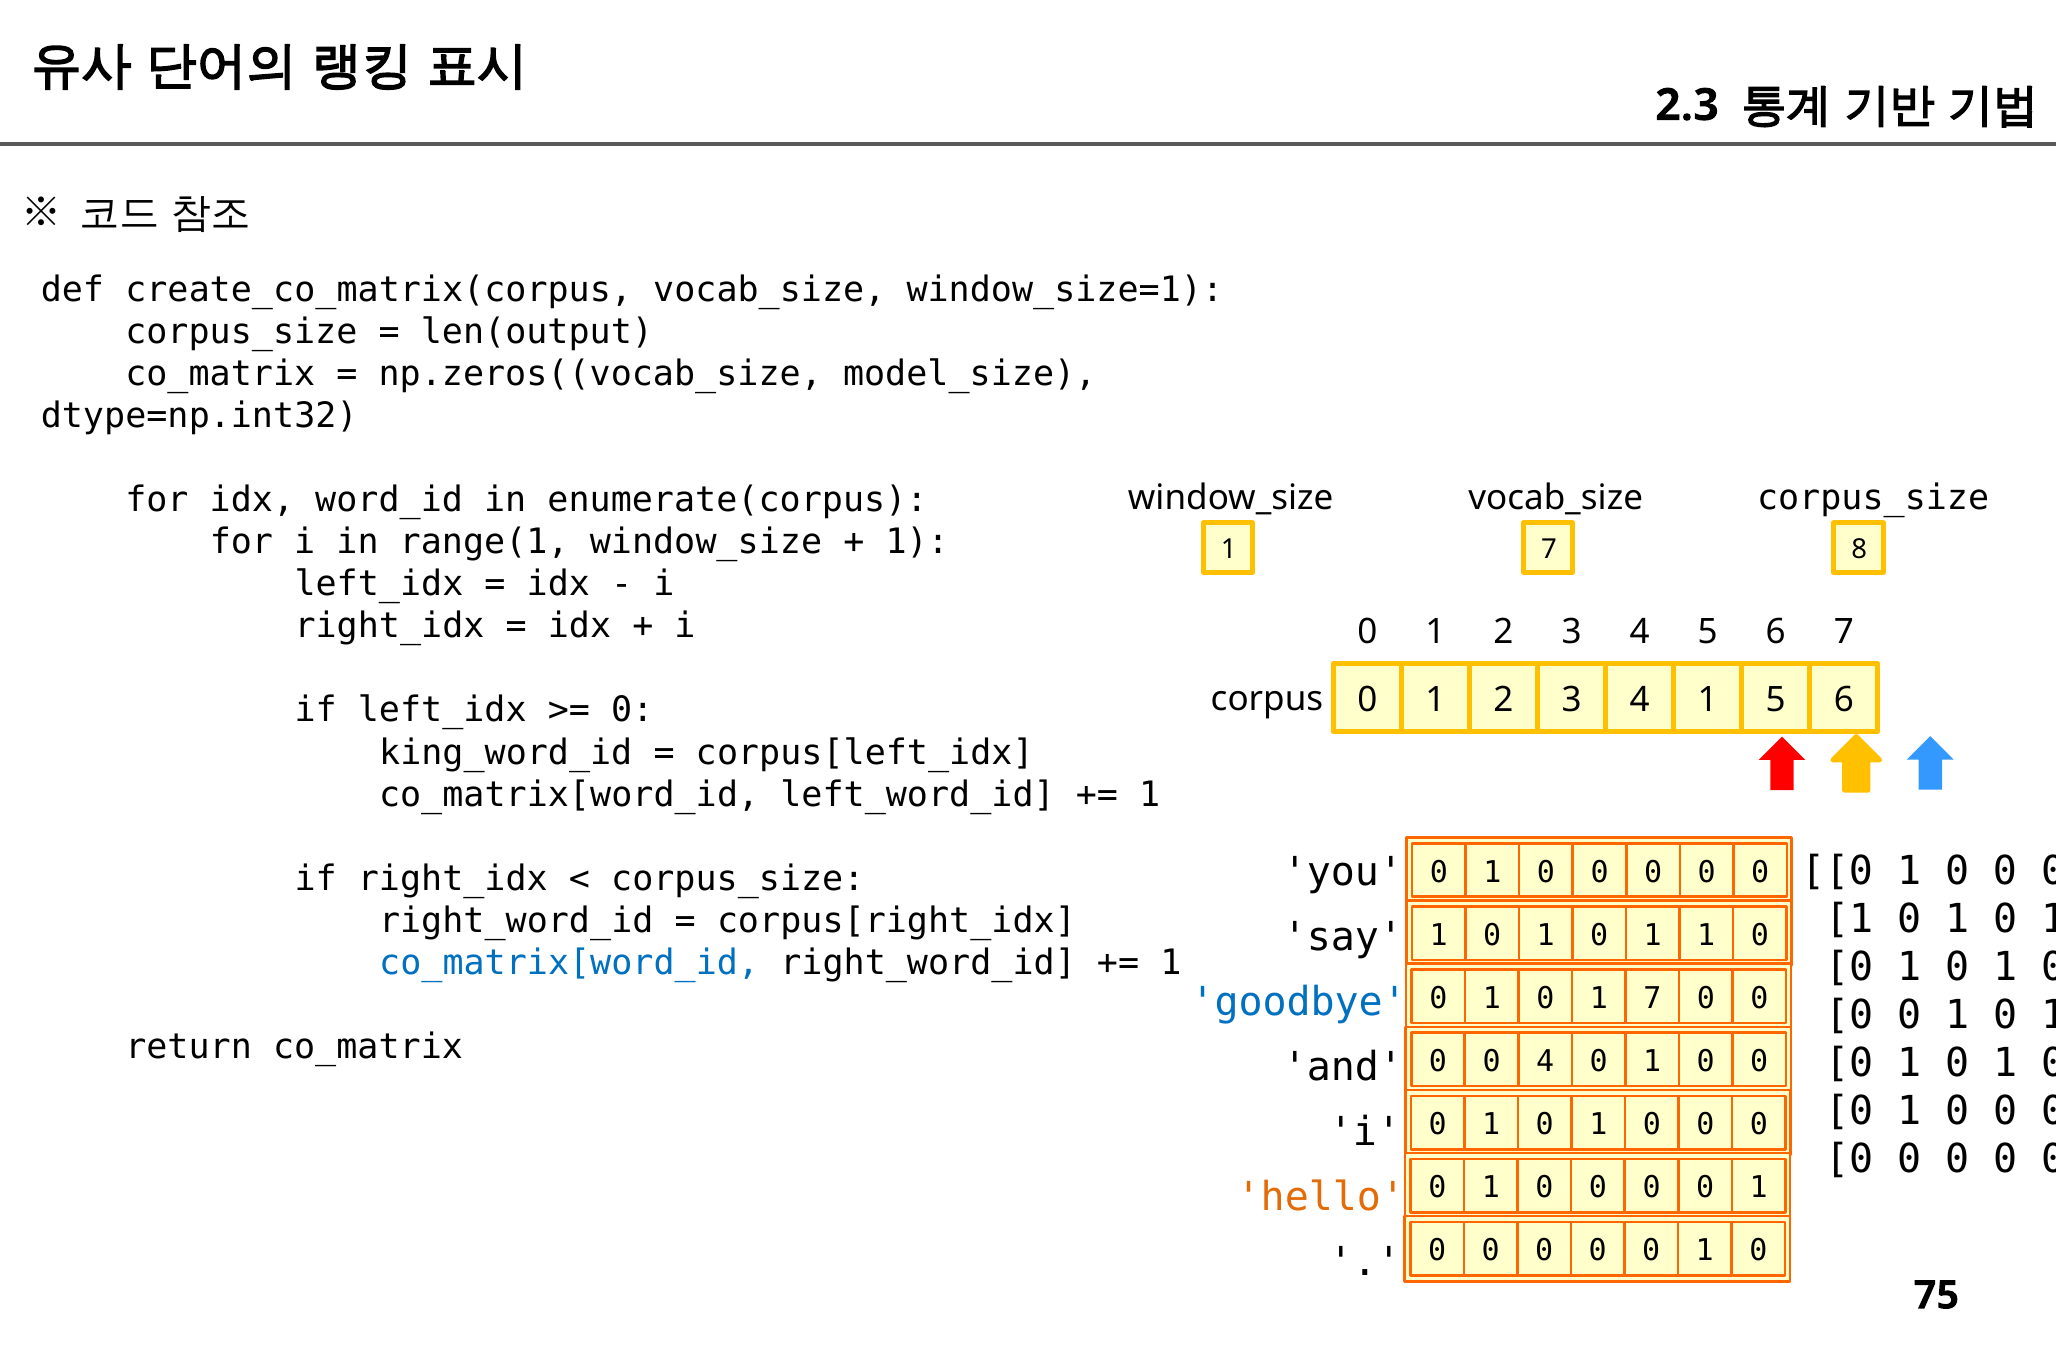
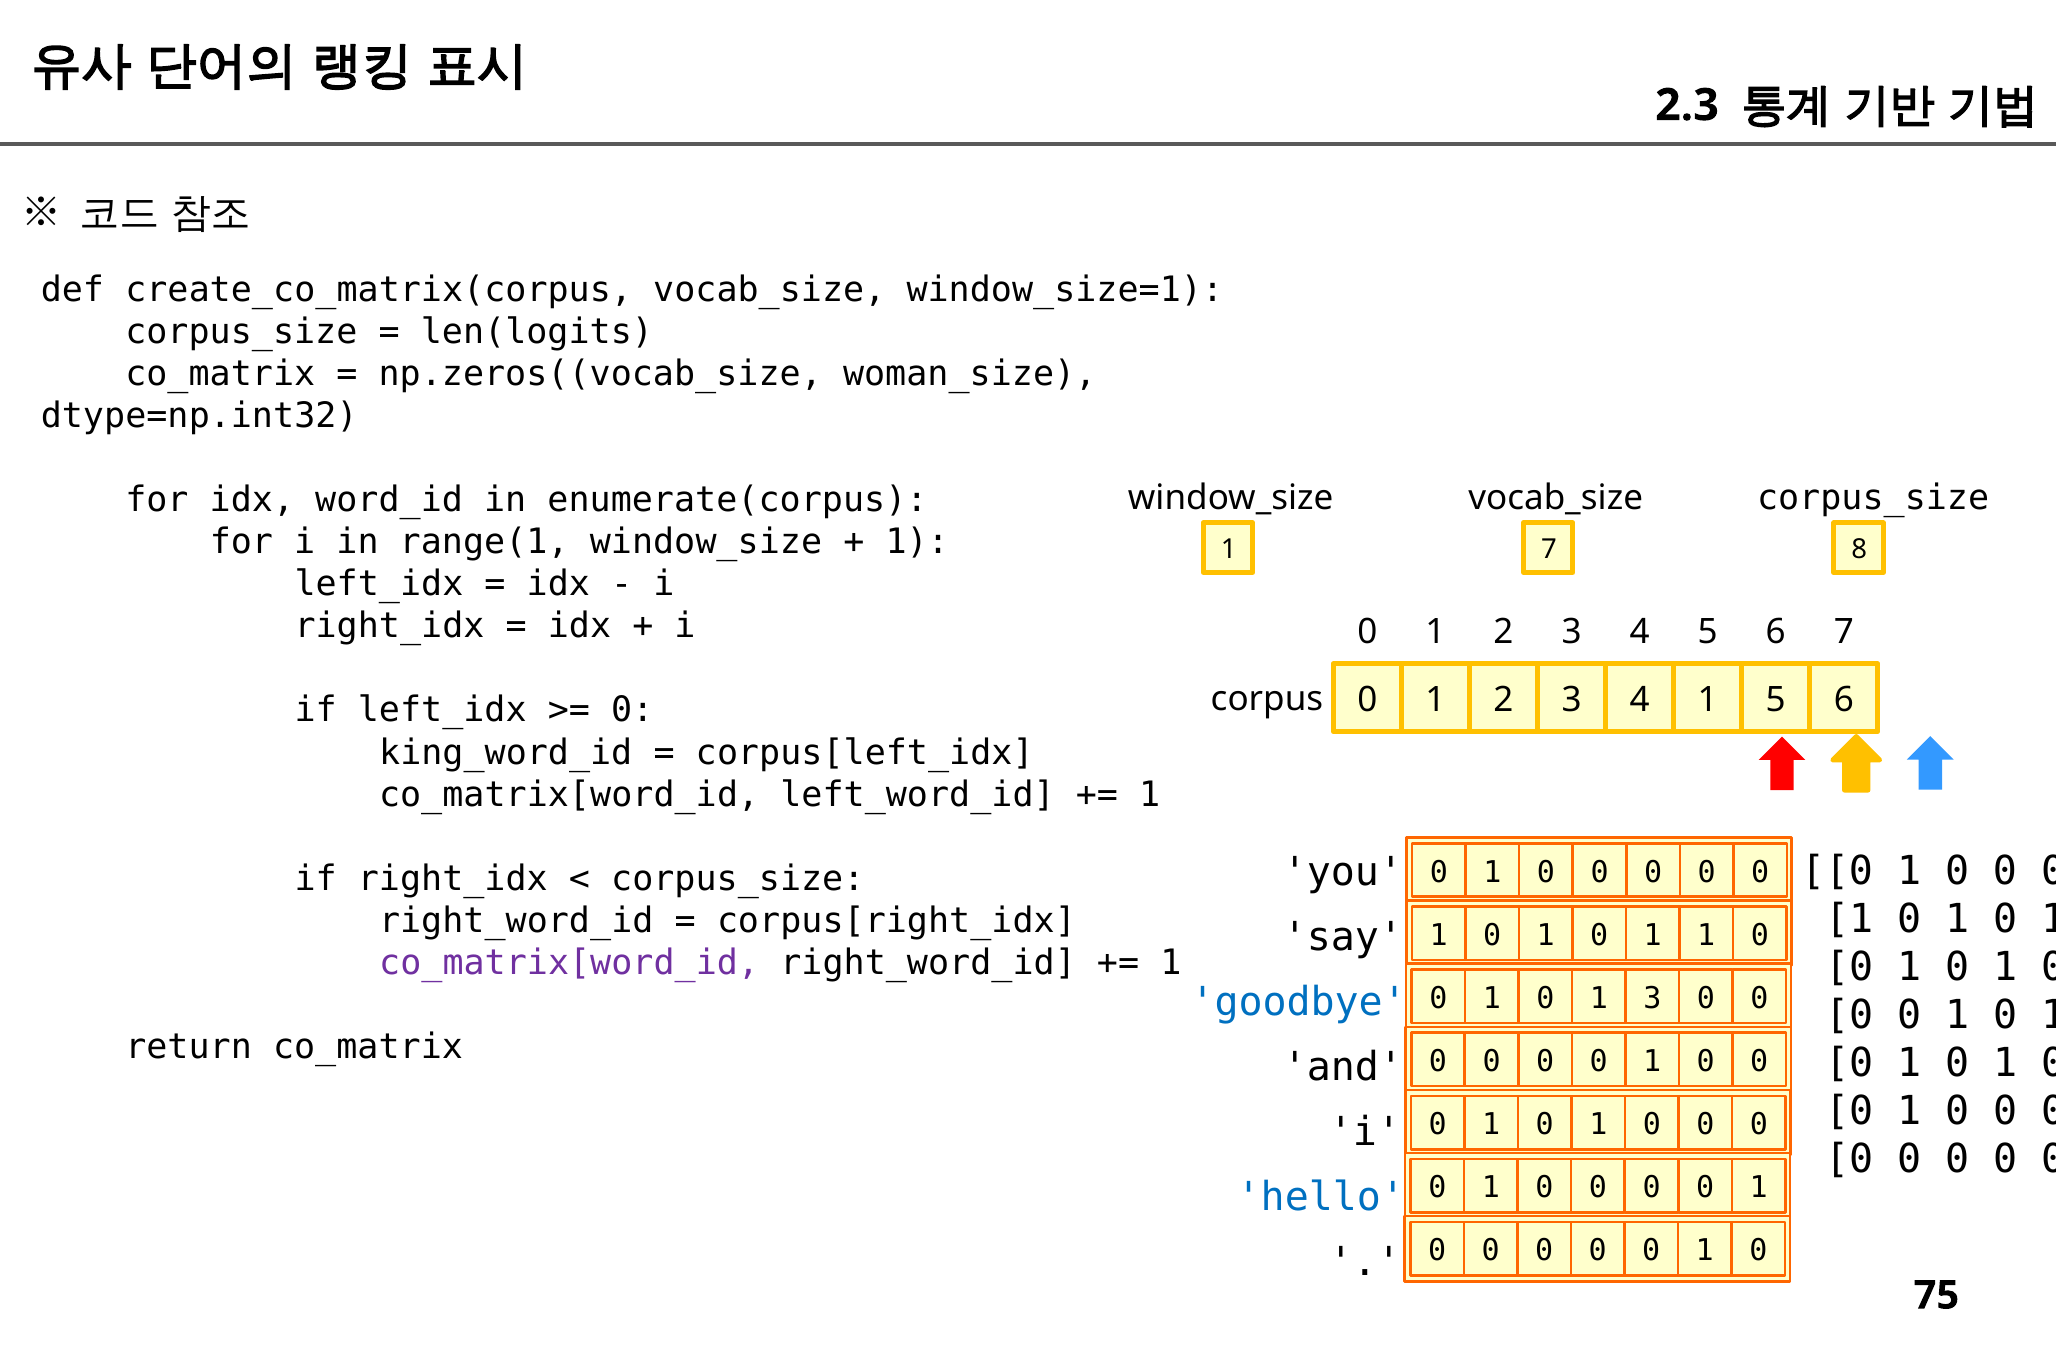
len(output: len(output -> len(logits (537, 332)
model_size: model_size -> woman_size (970, 374)
co_matrix[word_id colour: blue -> purple (569, 963)
1 7: 7 -> 3 (1652, 999)
4: 4 -> 0 (1545, 1062)
hello colour: orange -> blue (1321, 1198)
